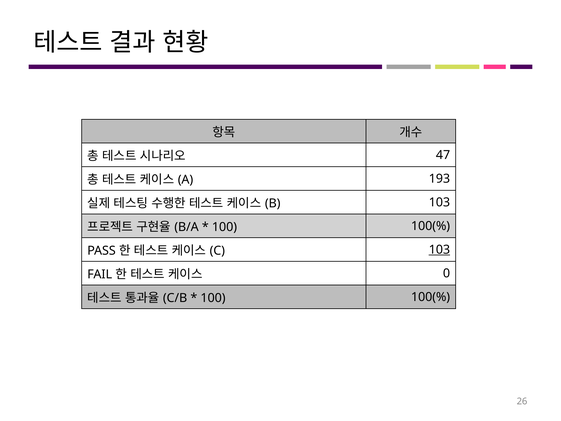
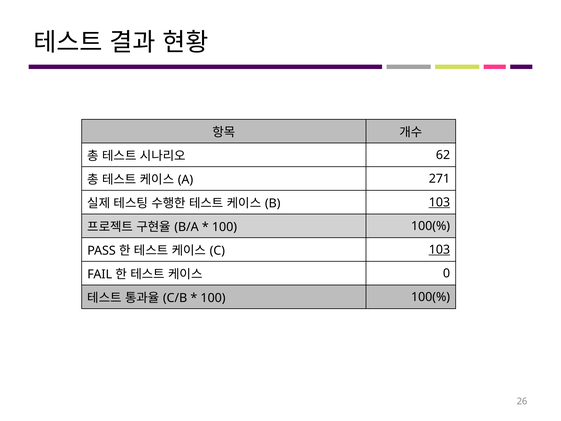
47: 47 -> 62 (443, 155)
193: 193 -> 271 (439, 179)
103 underline: none -> present (439, 202)
